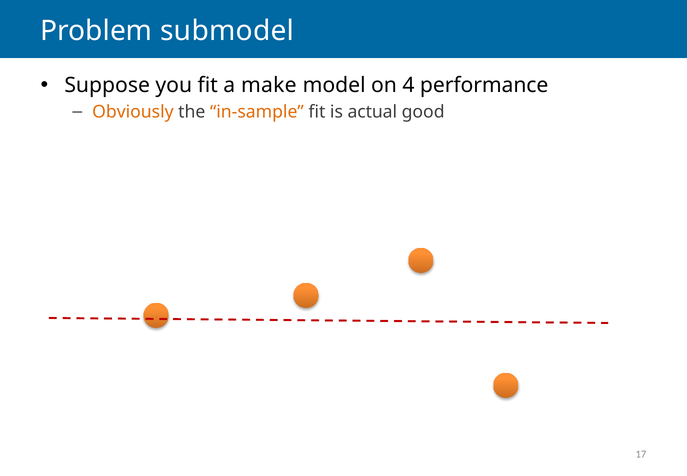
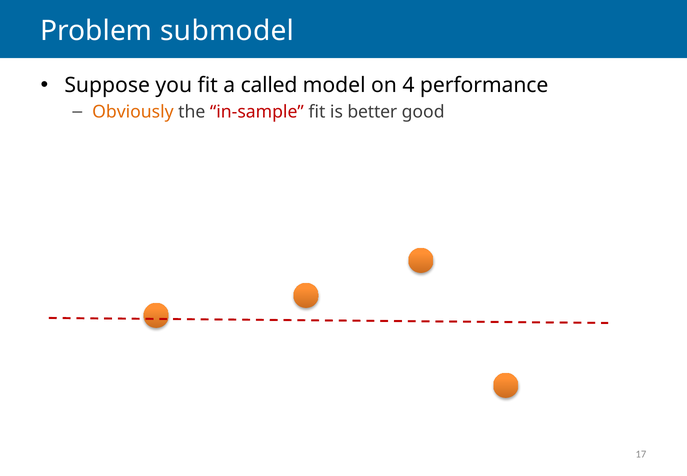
make: make -> called (269, 85)
in-sample colour: orange -> red (257, 112)
actual: actual -> better (372, 112)
